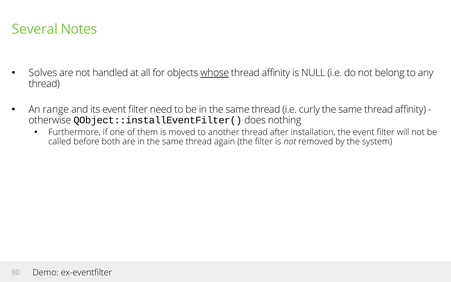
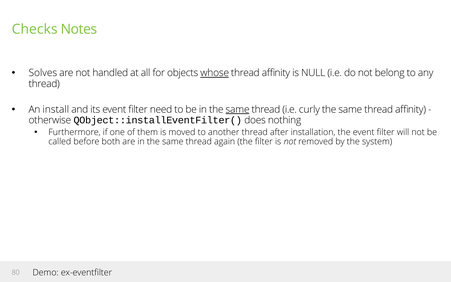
Several: Several -> Checks (35, 29)
range: range -> install (56, 109)
same underline: none -> present (238, 109)
